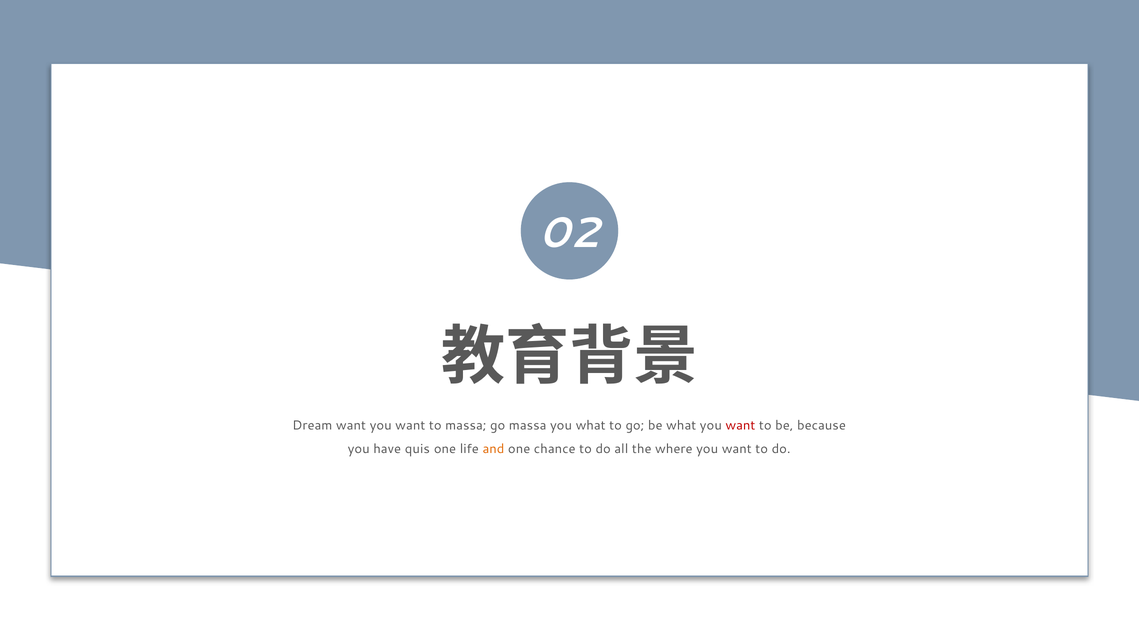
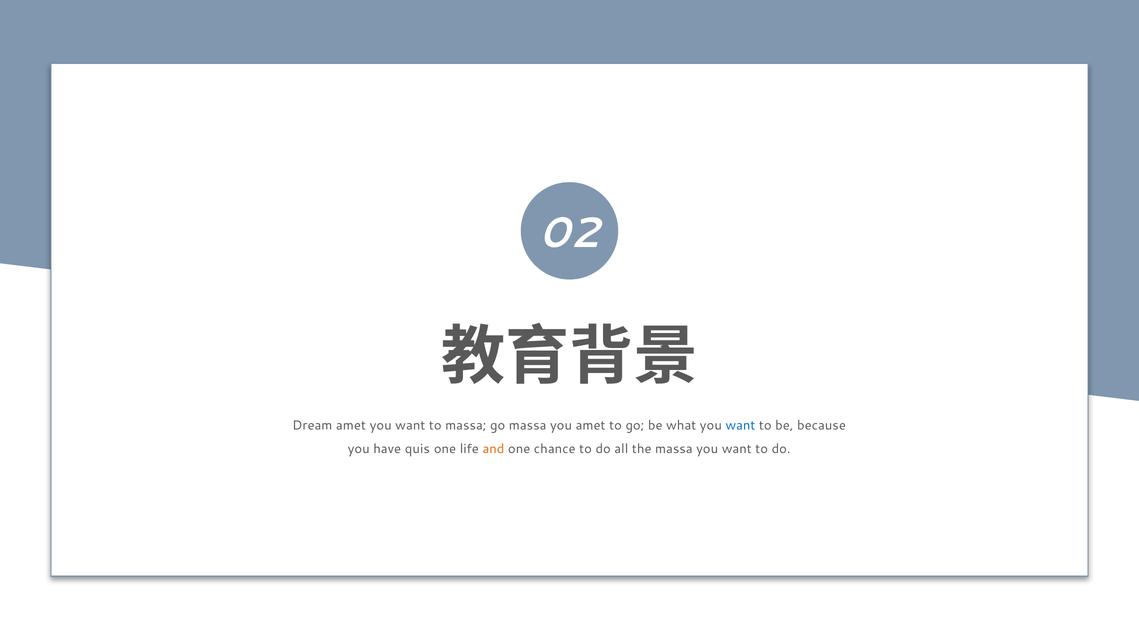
Dream want: want -> amet (351, 426)
you what: what -> amet (591, 426)
want colour: red -> blue (740, 426)
the where: where -> massa (674, 449)
